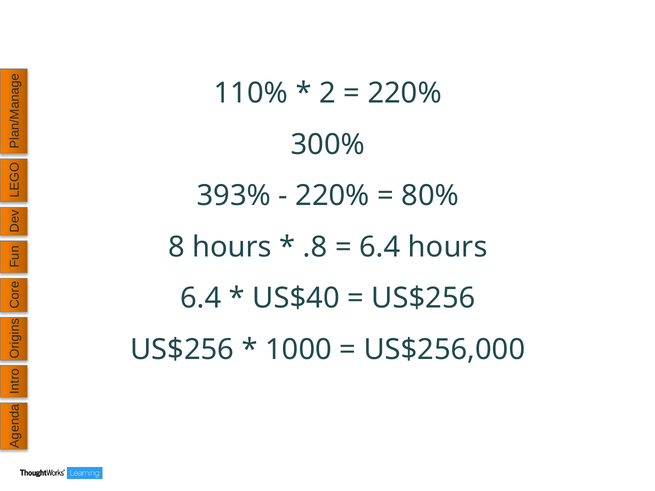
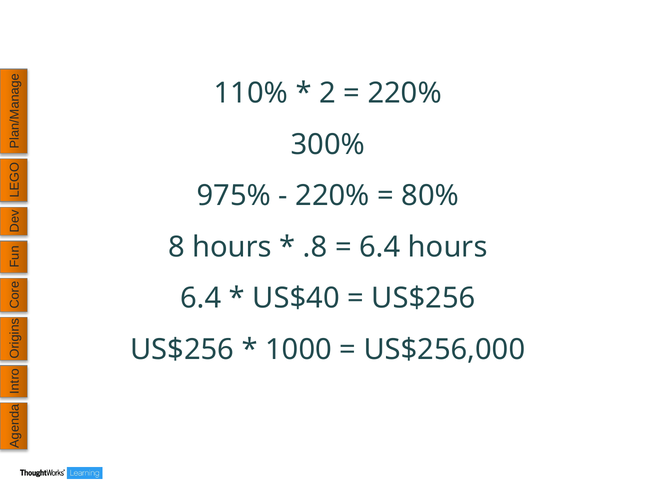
393%: 393% -> 975% (234, 196)
